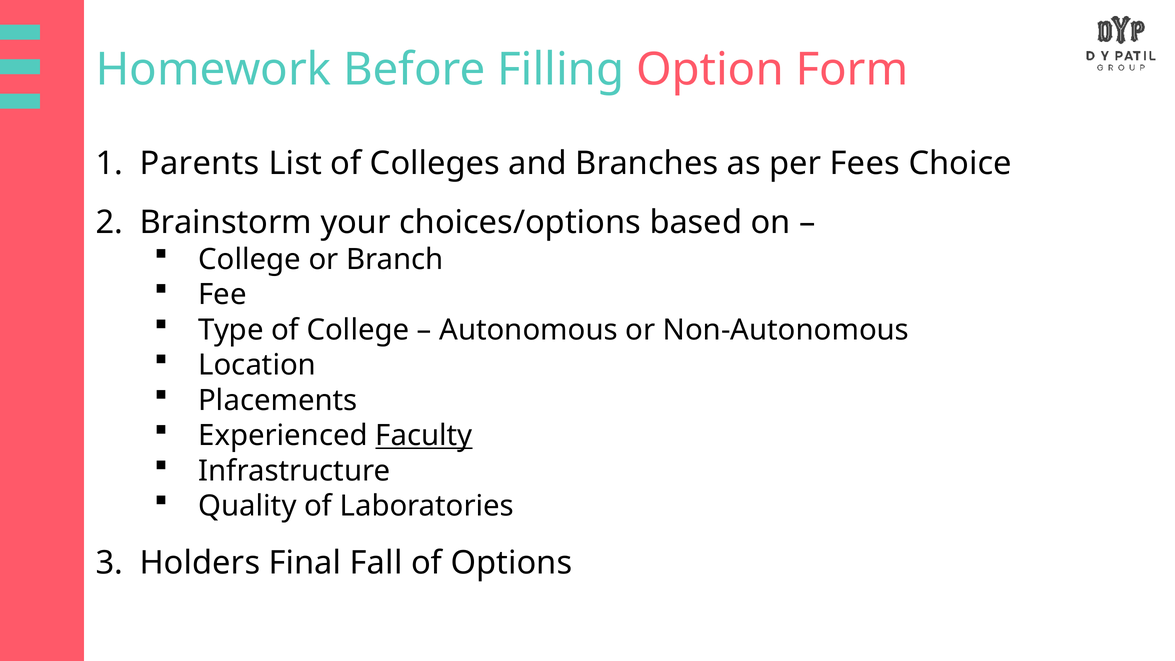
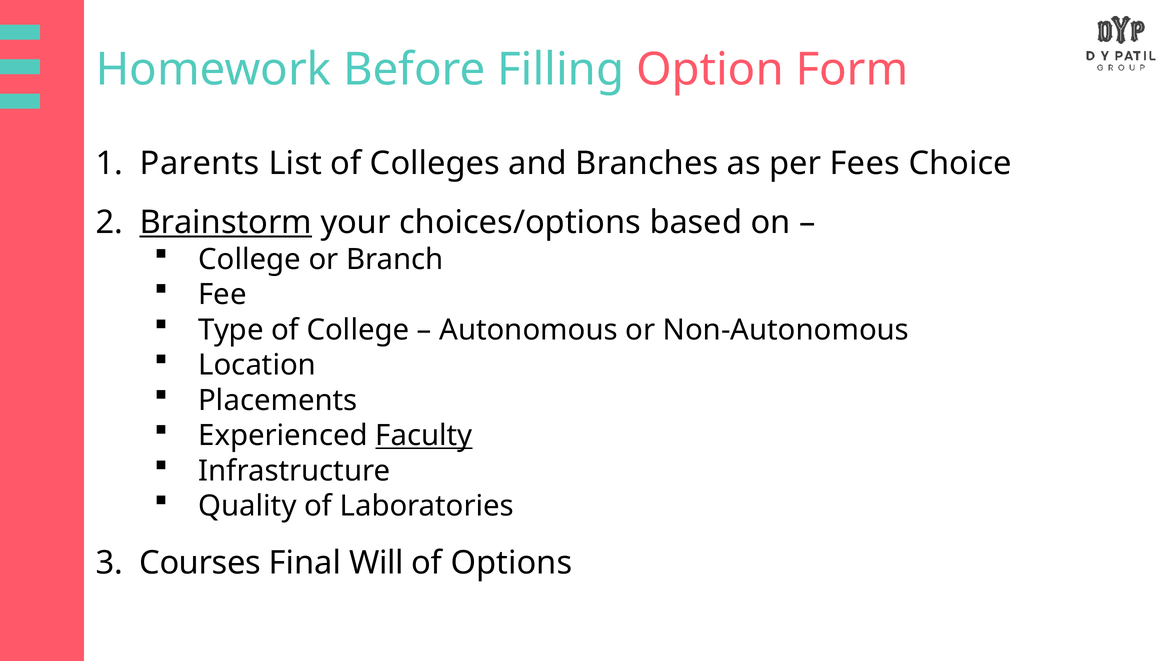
Brainstorm underline: none -> present (226, 222)
Holders: Holders -> Courses (200, 563)
Fall: Fall -> Will (376, 563)
